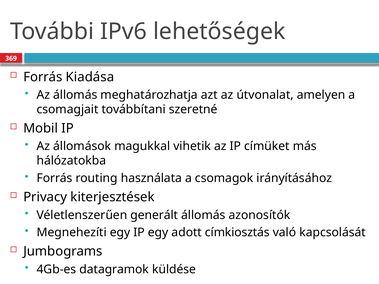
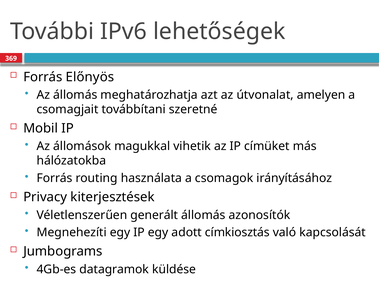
Kiadása: Kiadása -> Előnyös (90, 77)
